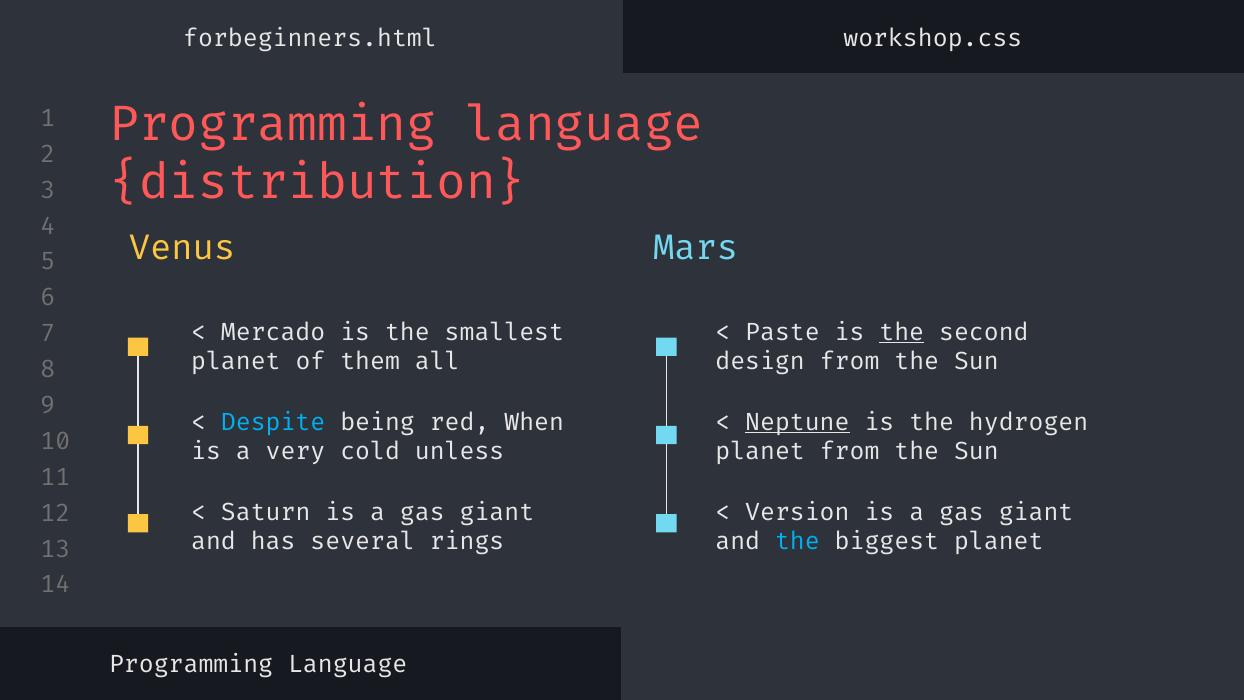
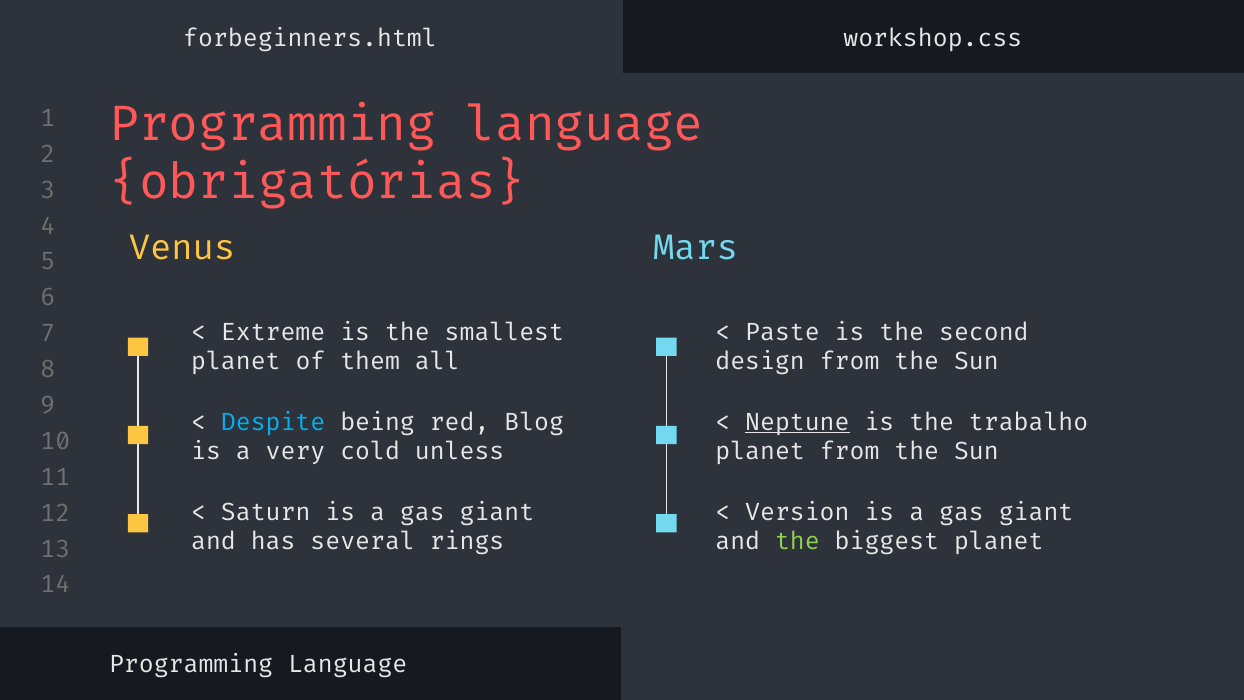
distribution: distribution -> obrigatórias (317, 182)
Mercado: Mercado -> Extreme (273, 332)
the underline: present -> none (902, 332)
When: When -> Blog (534, 422)
hydrogen: hydrogen -> trabalho (1029, 422)
the colour: light blue -> light green (797, 541)
